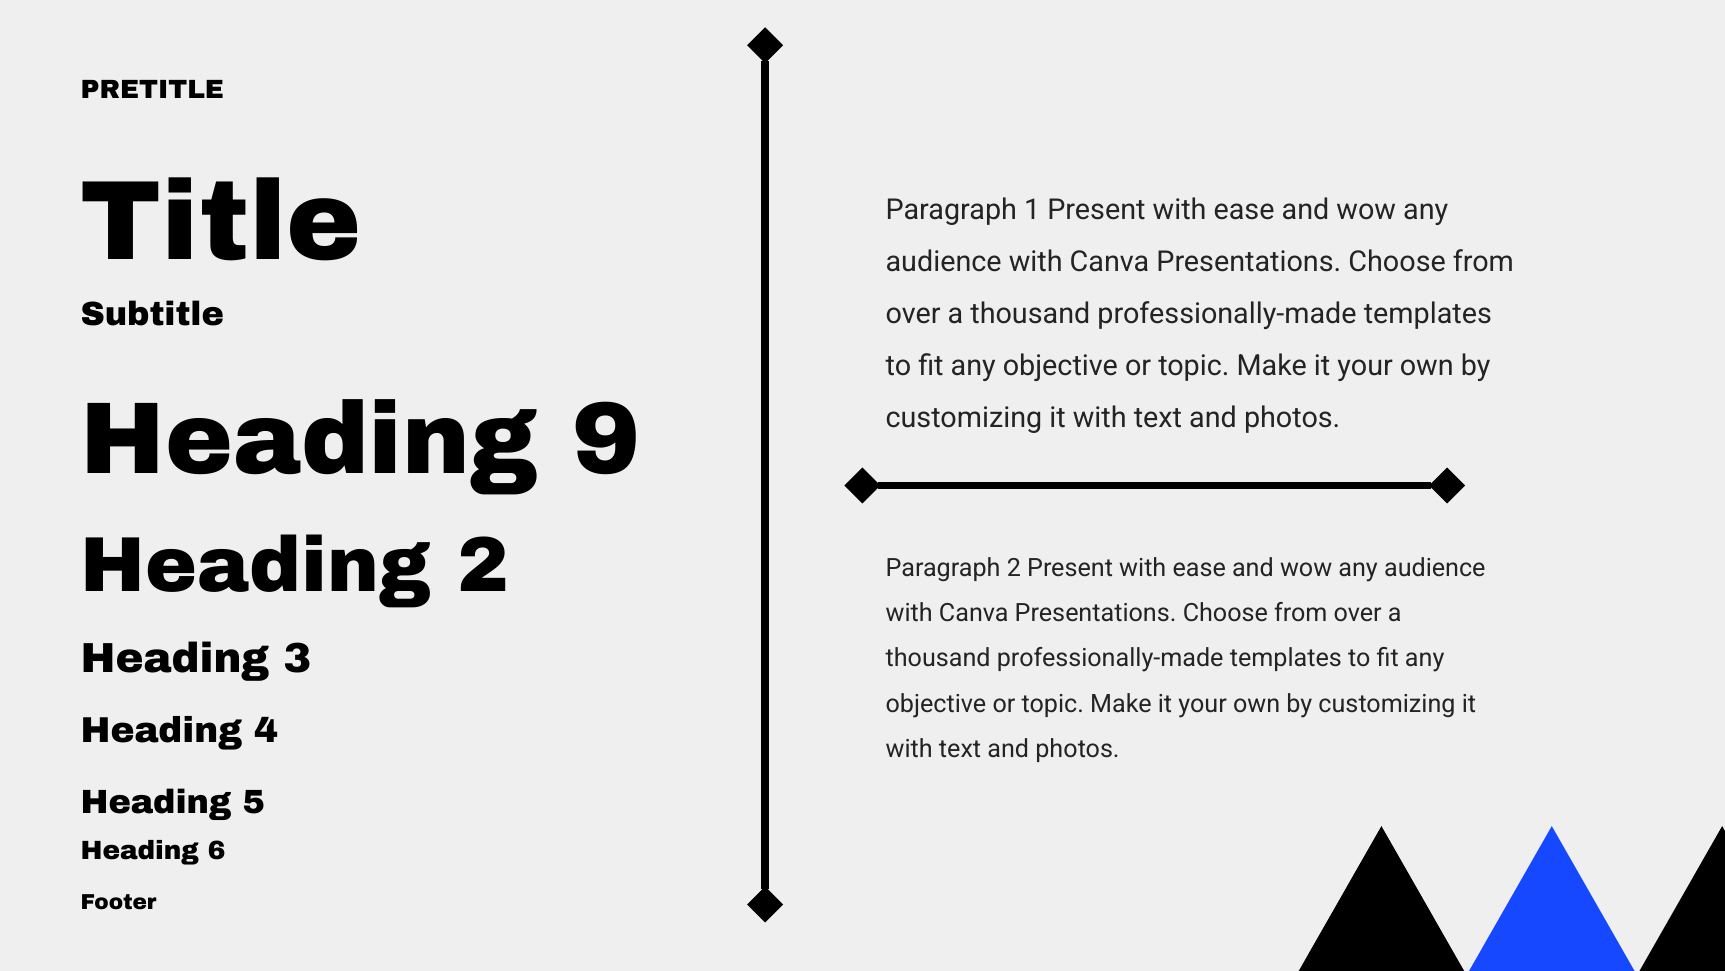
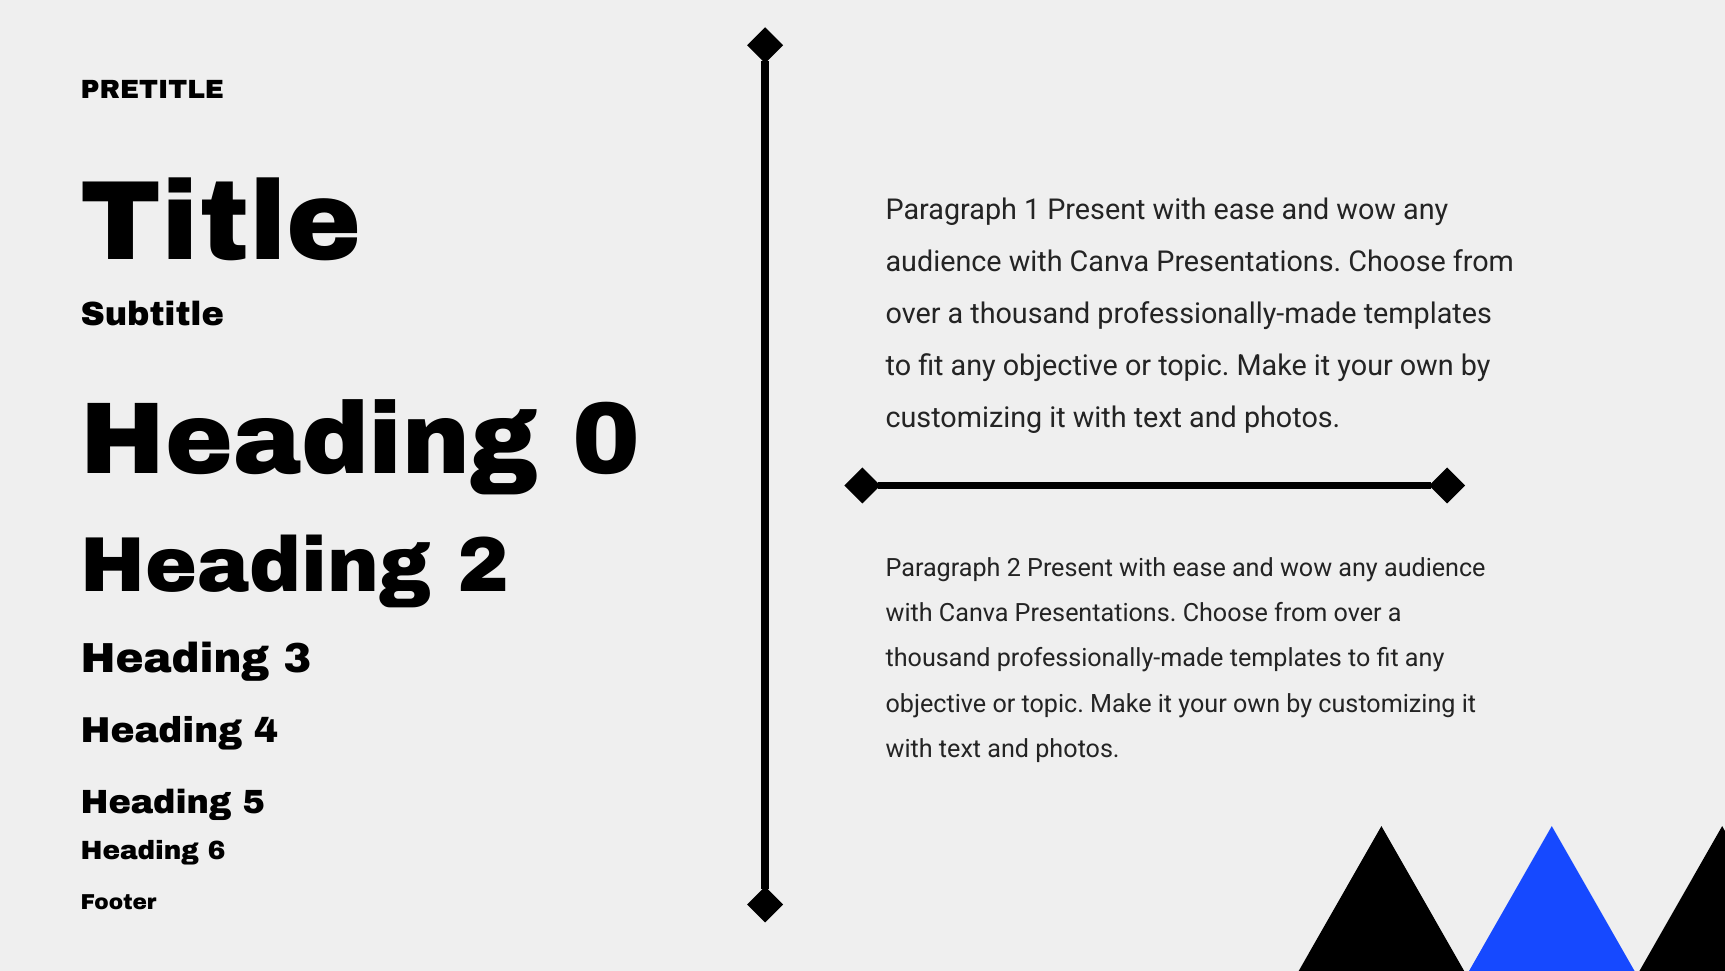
9: 9 -> 0 (606, 439)
